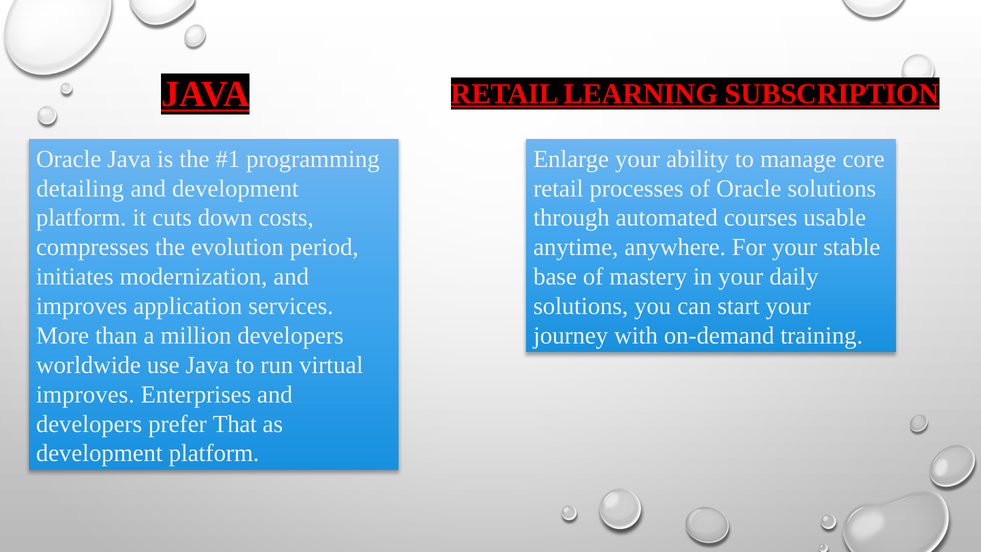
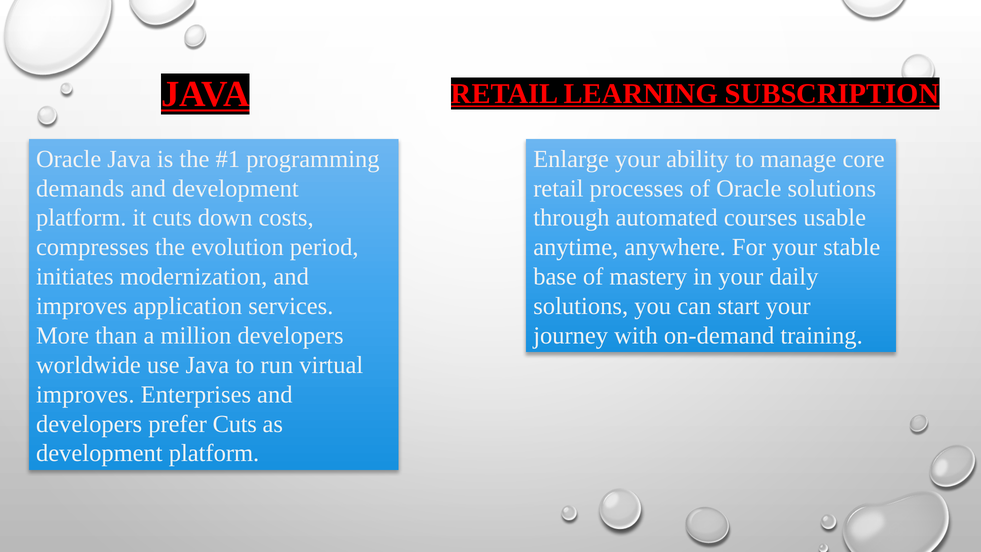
detailing: detailing -> demands (80, 188)
prefer That: That -> Cuts (235, 424)
